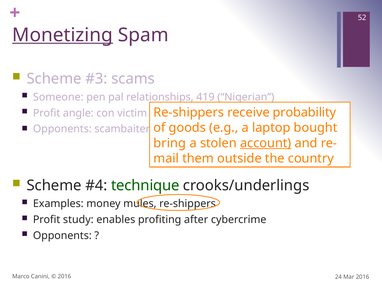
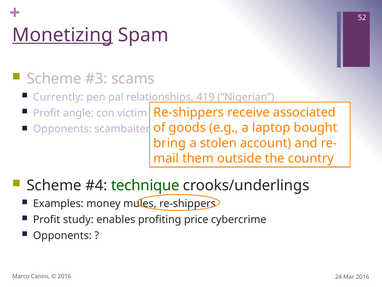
Someone: Someone -> Currently (58, 97)
probability: probability -> associated (304, 112)
account underline: present -> none (266, 143)
after: after -> price (196, 219)
